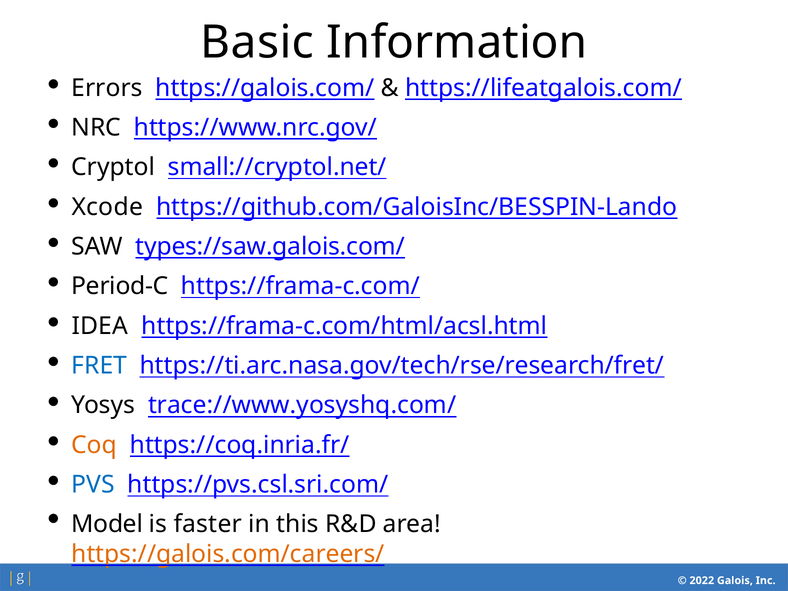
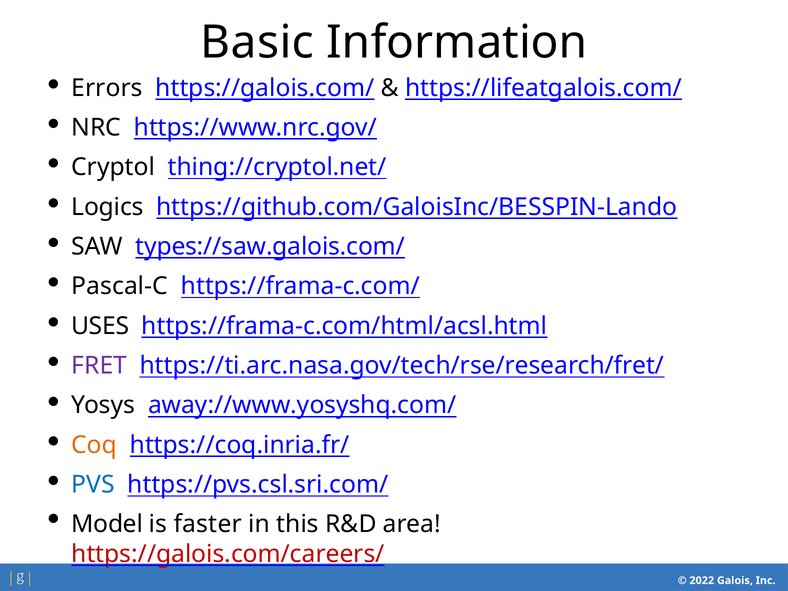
small://cryptol.net/: small://cryptol.net/ -> thing://cryptol.net/ (277, 167)
Xcode: Xcode -> Logics (107, 207)
Period-C: Period-C -> Pascal-C (120, 286)
IDEA: IDEA -> USES (100, 326)
FRET colour: blue -> purple (99, 366)
trace://www.yosyshq.com/: trace://www.yosyshq.com/ -> away://www.yosyshq.com/ (302, 405)
https://galois.com/careers/ colour: orange -> red (228, 554)
